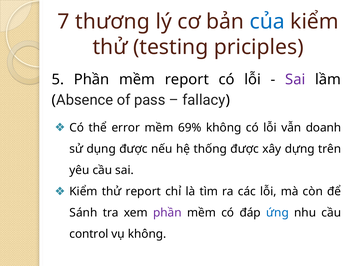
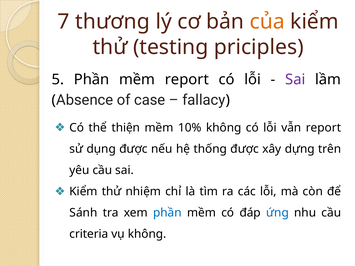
của colour: blue -> orange (267, 22)
pass: pass -> case (150, 100)
error: error -> thiện (126, 128)
69%: 69% -> 10% (190, 128)
vẫn doanh: doanh -> report (323, 128)
thử report: report -> nhiệm (143, 192)
phần colour: purple -> blue (167, 213)
control: control -> criteria (89, 234)
